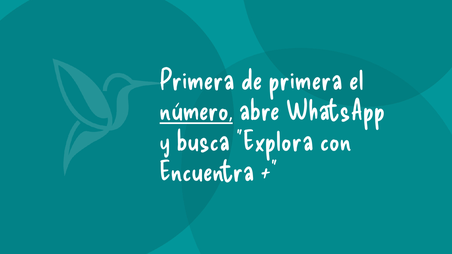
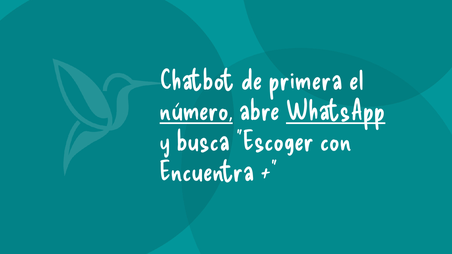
Primera: Primera -> Chatbot (197, 81)
WhatsApp underline: none -> present (336, 111)
Explora: Explora -> Escoger (275, 142)
